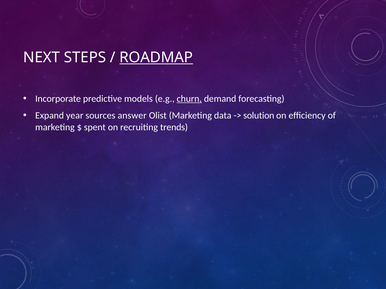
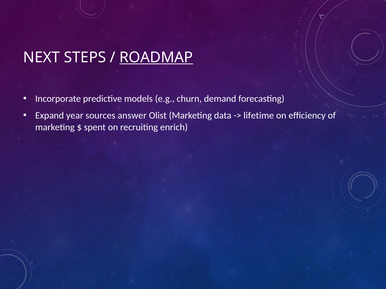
churn underline: present -> none (189, 99)
solution: solution -> lifetime (259, 116)
trends: trends -> enrich (174, 127)
